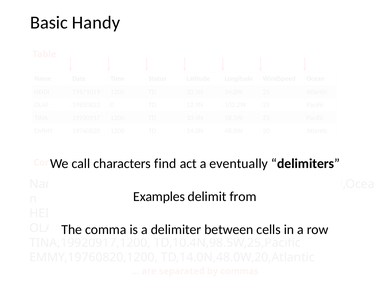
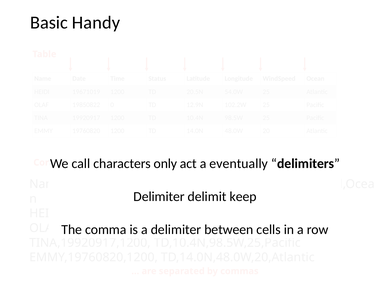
find: find -> only (165, 163)
Examples: Examples -> Delimiter (159, 196)
from: from -> keep (243, 196)
